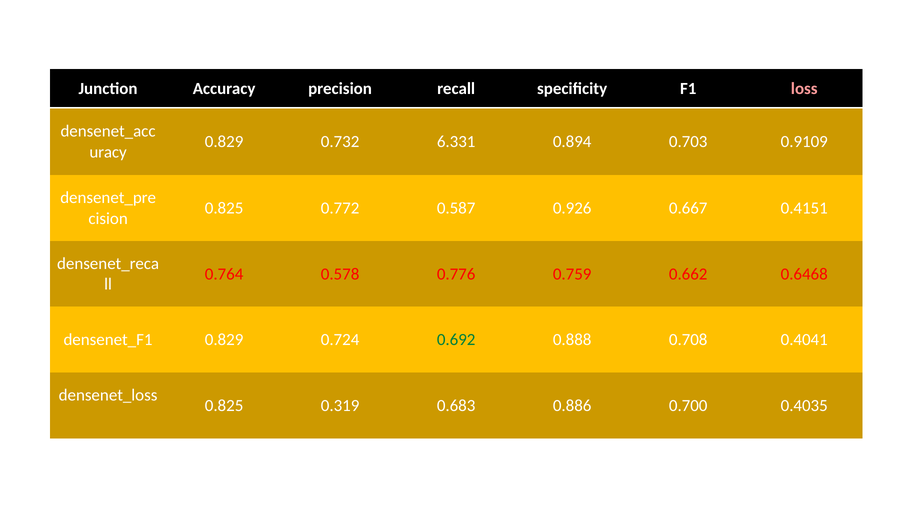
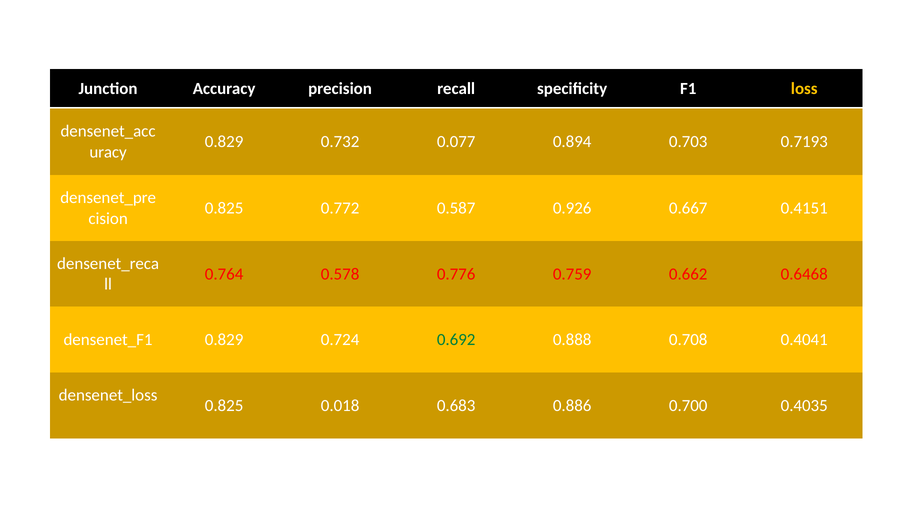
loss colour: pink -> yellow (804, 89)
6.331: 6.331 -> 0.077 (456, 142)
0.9109: 0.9109 -> 0.7193 (804, 142)
0.319: 0.319 -> 0.018 (340, 406)
